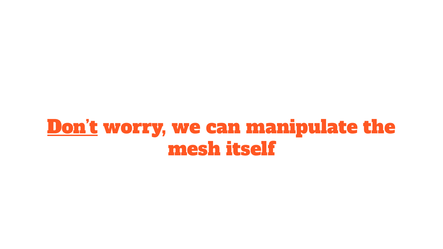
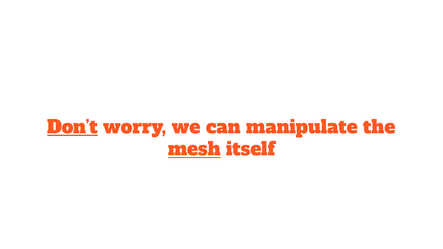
mesh underline: none -> present (194, 150)
